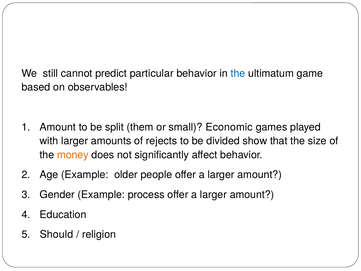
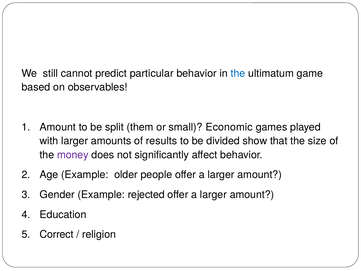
rejects: rejects -> results (162, 141)
money colour: orange -> purple (73, 155)
process: process -> rejected (146, 195)
Should: Should -> Correct (57, 234)
